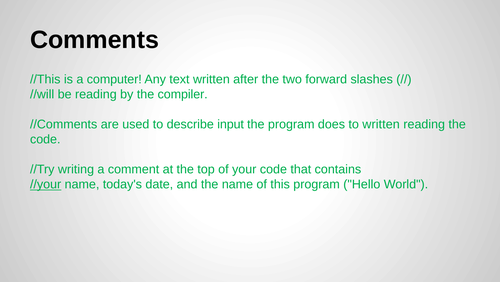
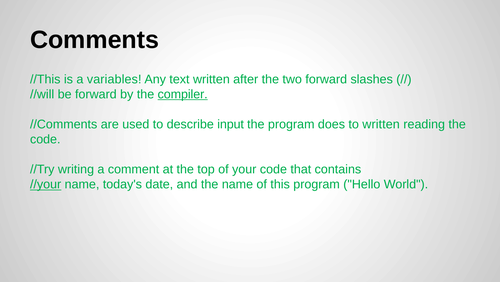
computer: computer -> variables (114, 79)
be reading: reading -> forward (96, 94)
compiler underline: none -> present (183, 94)
